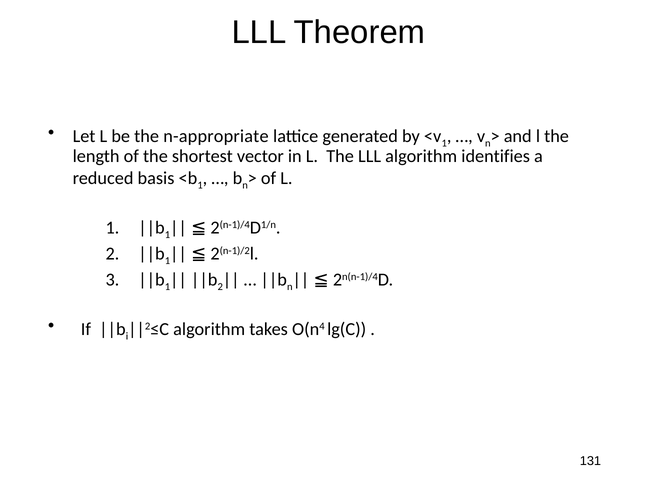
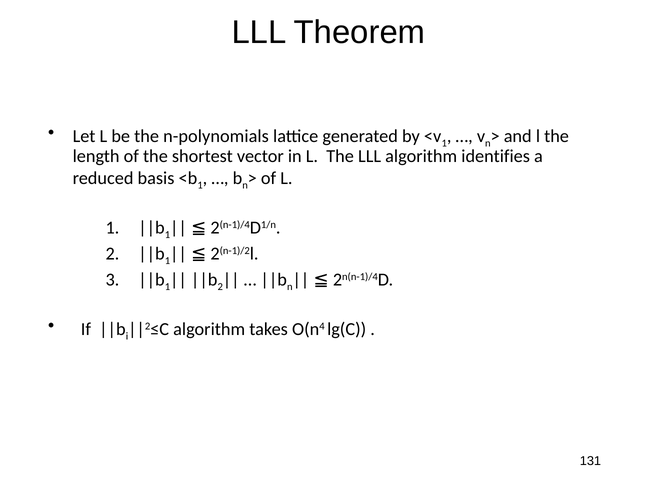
n-appropriate: n-appropriate -> n-polynomials (216, 136)
